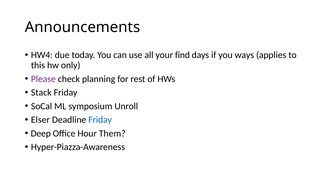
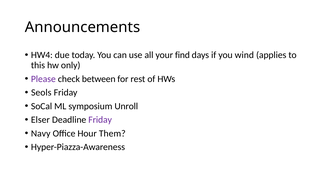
ways: ways -> wind (244, 55)
planning: planning -> between (99, 79)
Stack: Stack -> Seols (41, 93)
Friday colour: blue -> purple (100, 120)
Deep: Deep -> Navy (41, 134)
